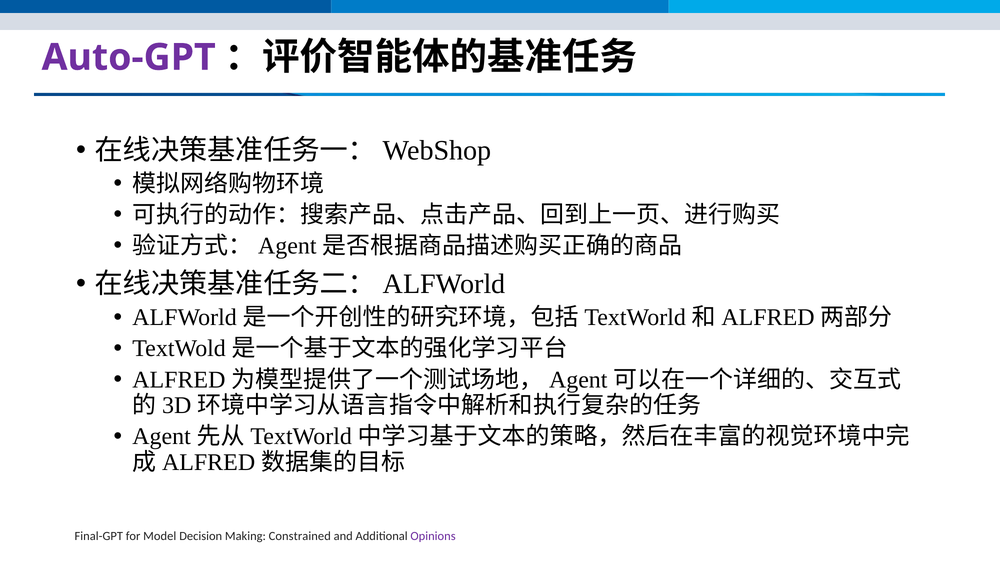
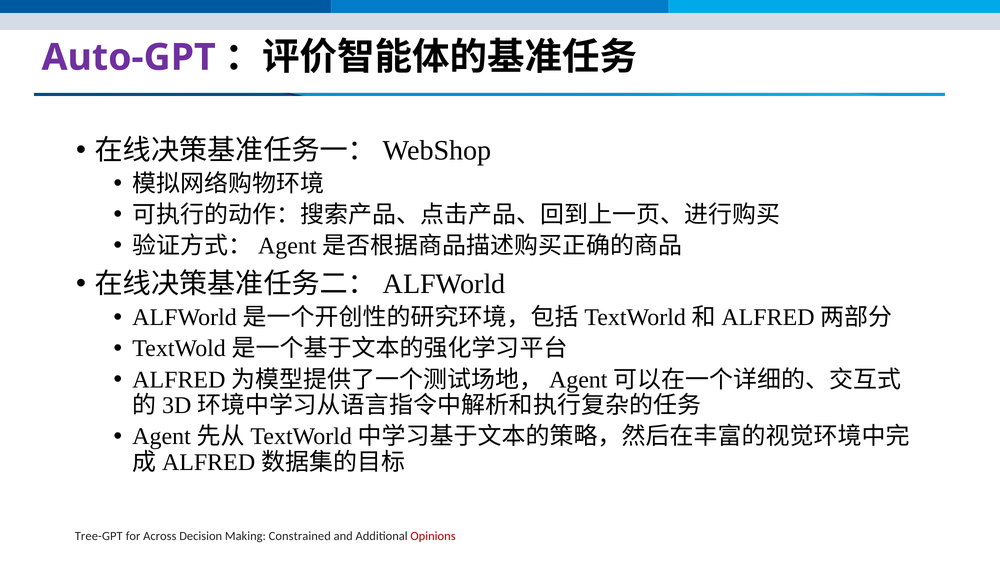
Final-GPT: Final-GPT -> Tree-GPT (99, 537)
Model: Model -> Across (160, 537)
Opinions colour: purple -> red (433, 537)
